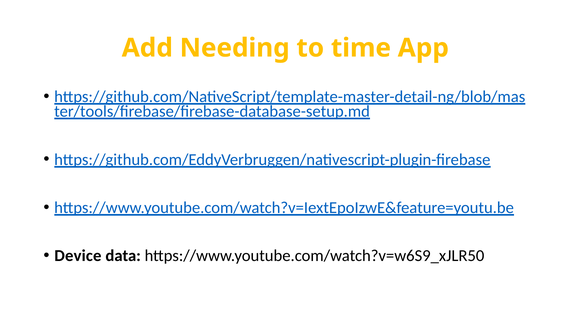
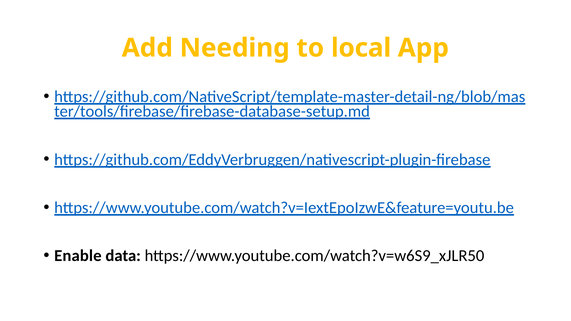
time: time -> local (361, 48)
Device: Device -> Enable (78, 256)
